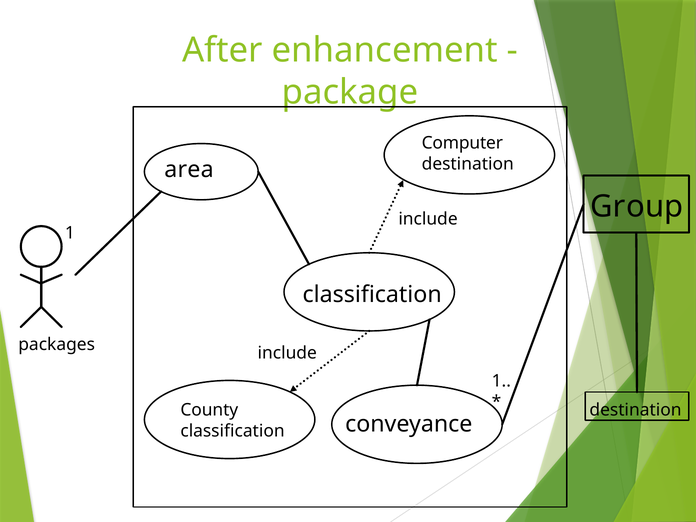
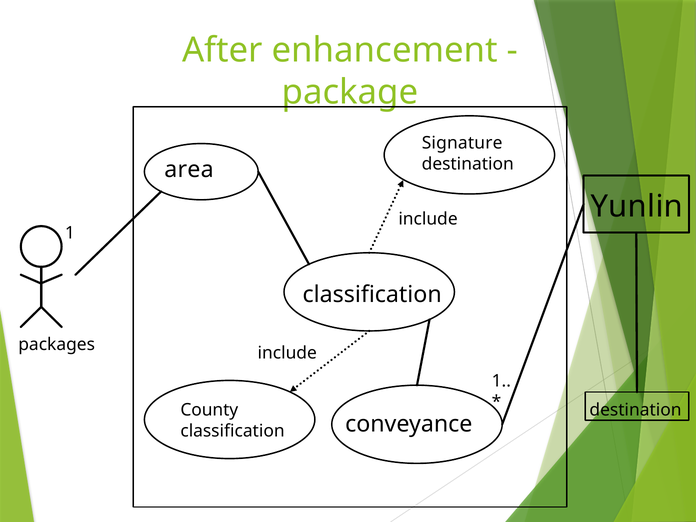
Computer: Computer -> Signature (462, 143)
Group: Group -> Yunlin (637, 207)
